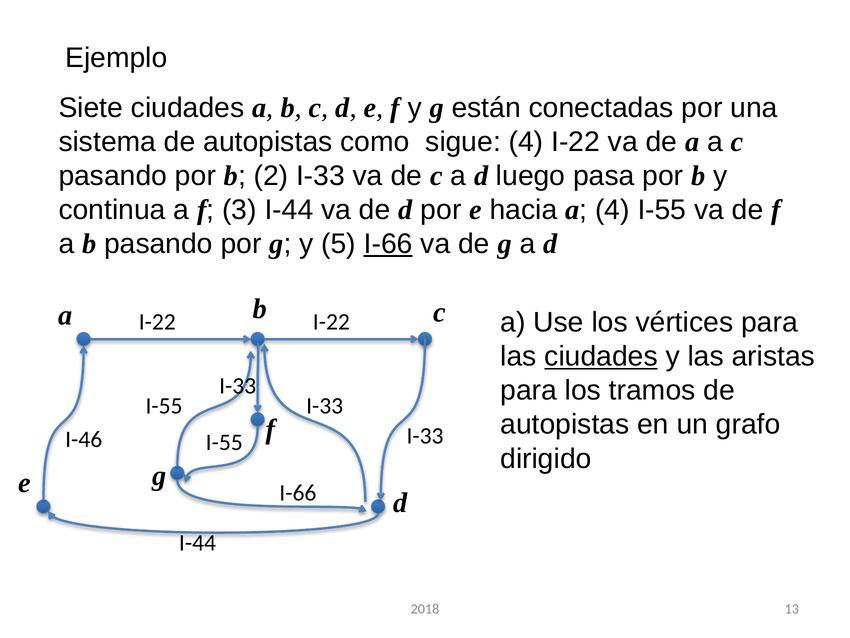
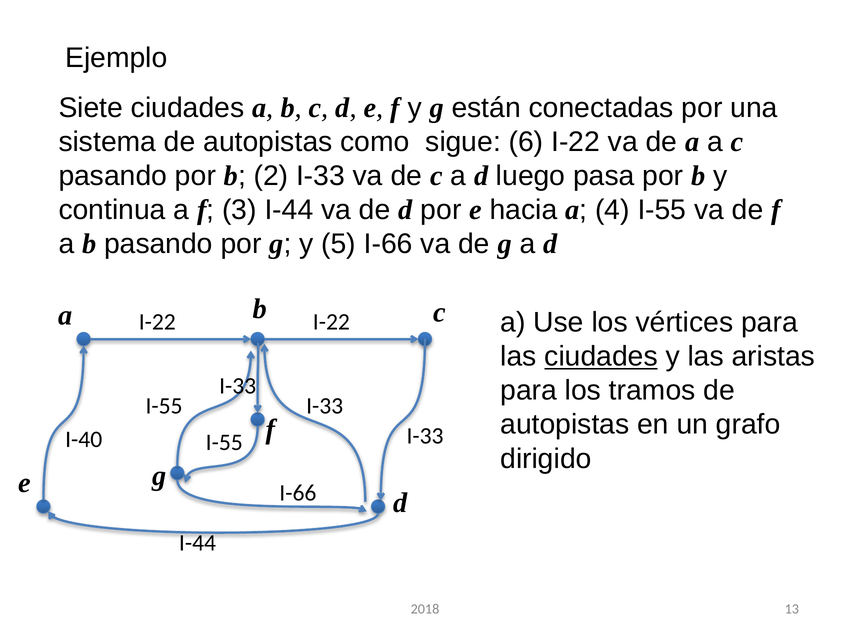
sigue 4: 4 -> 6 (526, 142)
I-66 underline: present -> none (388, 244)
I-46: I-46 -> I-40 (84, 439)
